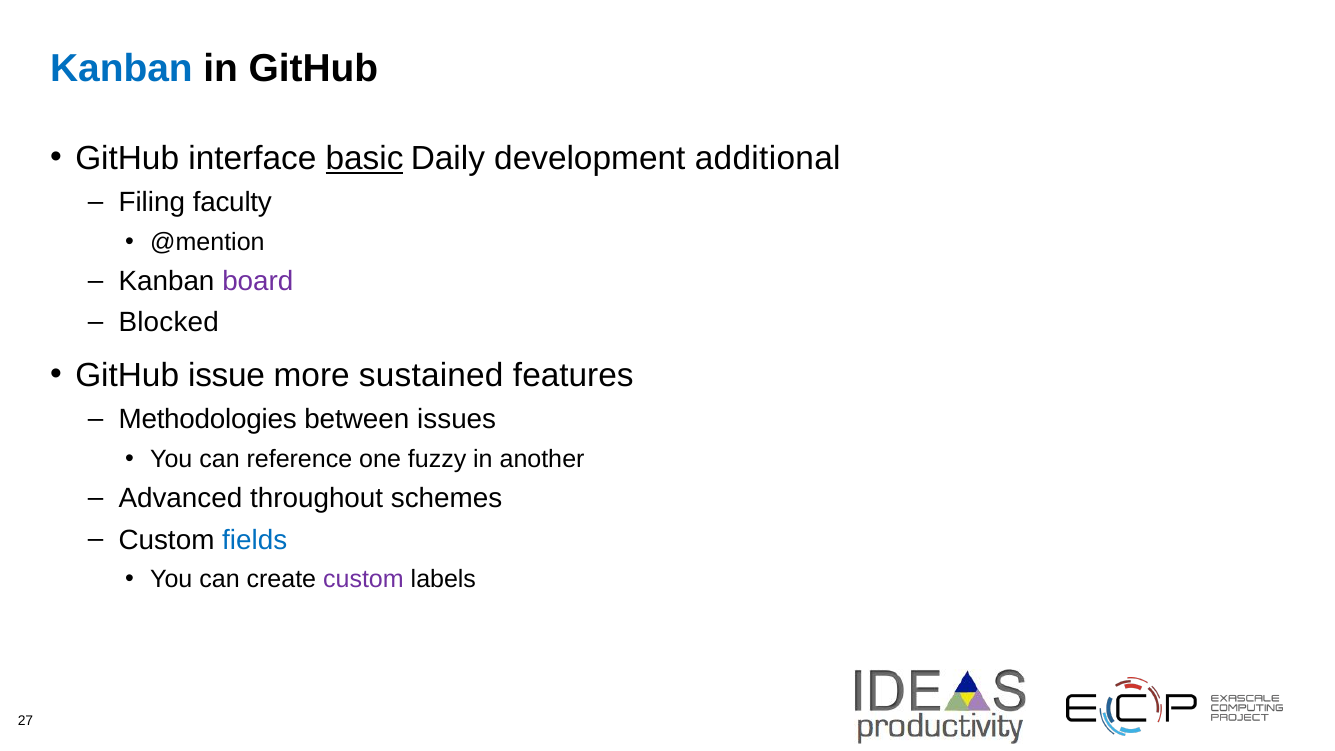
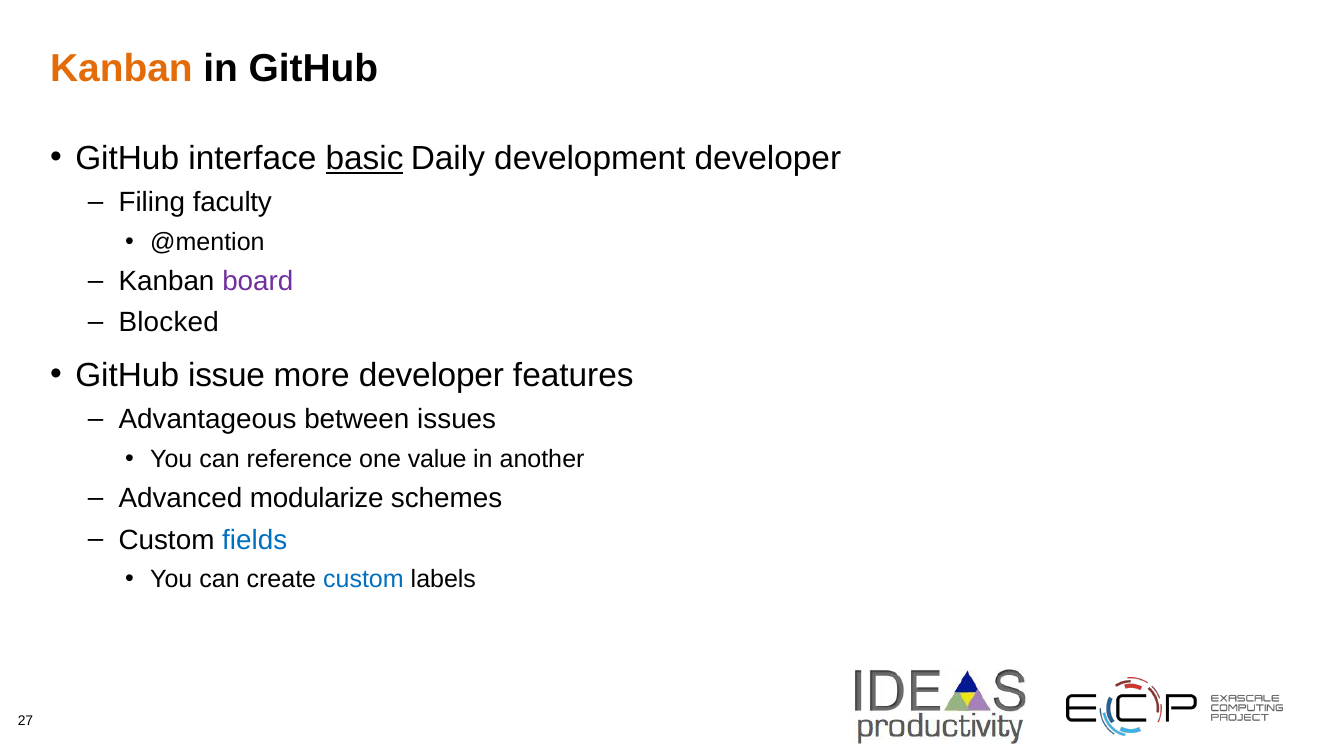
Kanban colour: blue -> orange (121, 69)
development additional: additional -> developer (768, 158)
more sustained: sustained -> developer (431, 375)
Methodologies: Methodologies -> Advantageous (208, 420)
fuzzy: fuzzy -> value (437, 459)
throughout: throughout -> modularize (317, 499)
custom colour: purple -> blue (363, 580)
